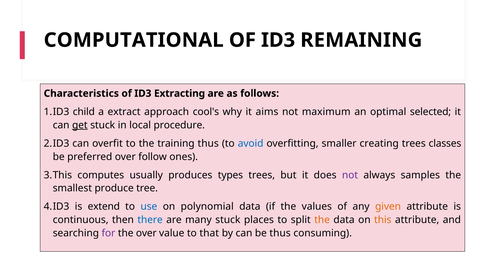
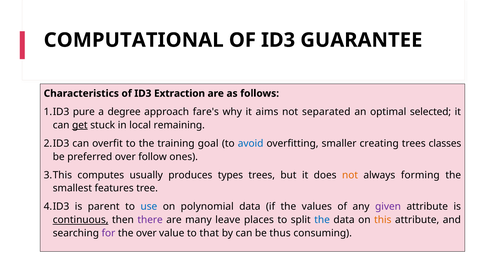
REMAINING: REMAINING -> GUARANTEE (361, 40)
Extracting: Extracting -> Extraction (180, 93)
child: child -> pure (84, 112)
extract: extract -> degree (124, 112)
cool's: cool's -> fare's (206, 112)
maximum: maximum -> separated (326, 112)
procedure: procedure -> remaining (179, 125)
training thus: thus -> goal (208, 143)
not colour: purple -> orange (350, 175)
samples: samples -> forming (420, 175)
produce: produce -> features (114, 188)
extend: extend -> parent (104, 206)
given colour: orange -> purple (388, 206)
continuous underline: none -> present (81, 220)
there colour: blue -> purple (150, 220)
many stuck: stuck -> leave (228, 220)
the colour: orange -> blue (322, 220)
